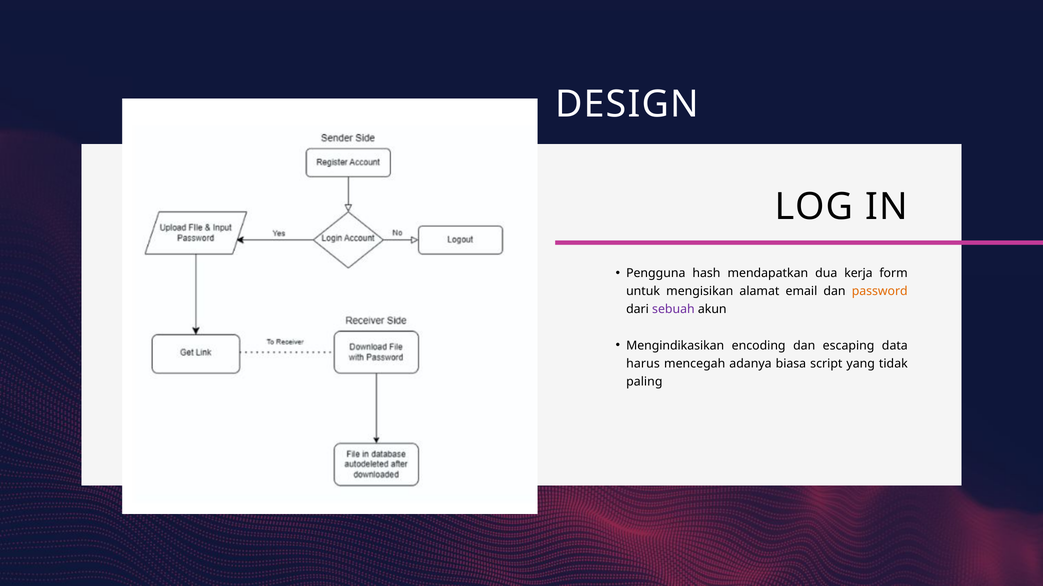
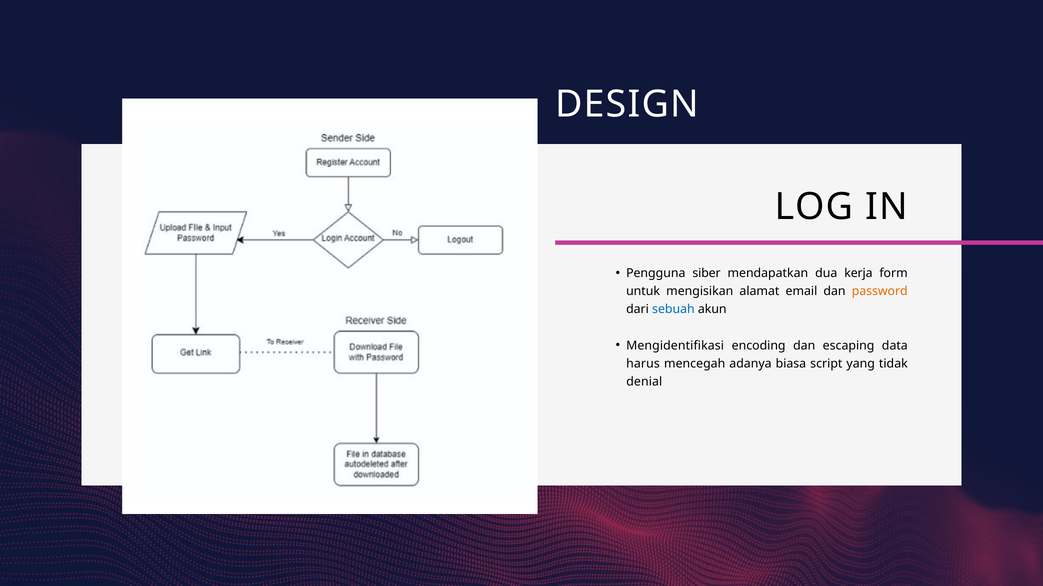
hash: hash -> siber (707, 273)
sebuah colour: purple -> blue (673, 310)
Mengindikasikan: Mengindikasikan -> Mengidentifikasi (675, 346)
paling: paling -> denial (644, 382)
